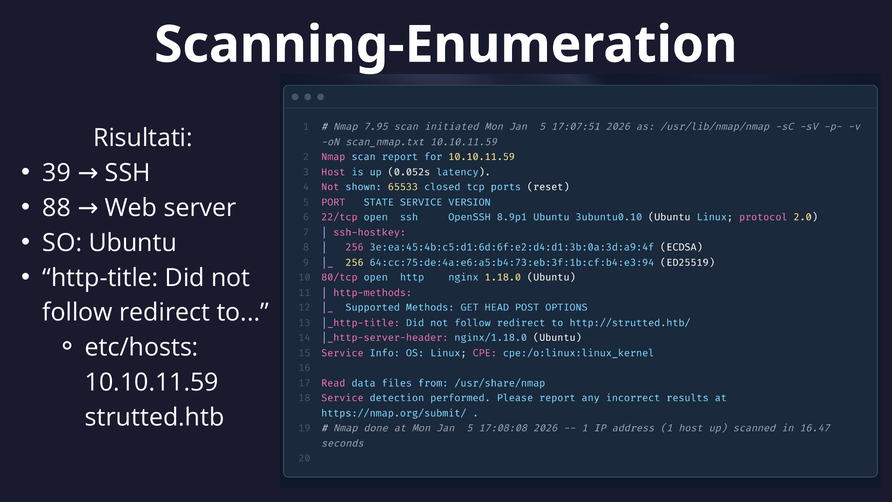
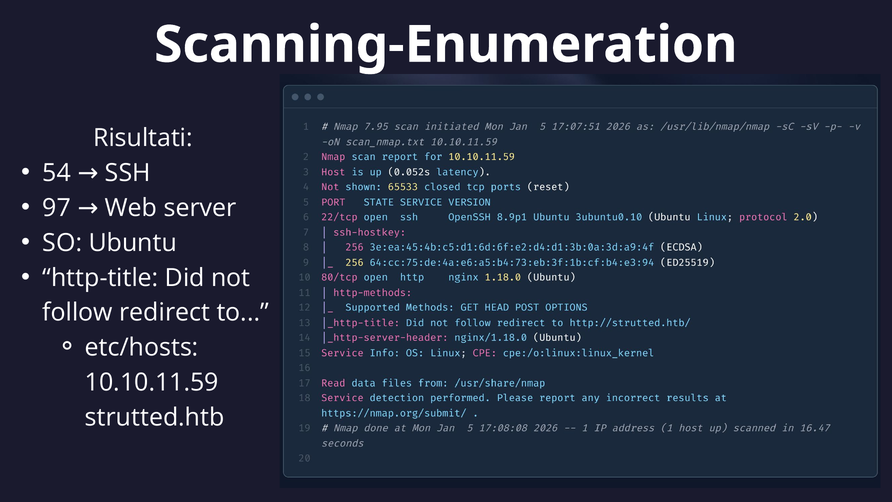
39: 39 -> 54 (57, 173)
88: 88 -> 97 (57, 208)
